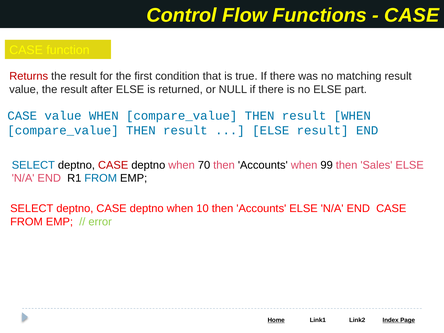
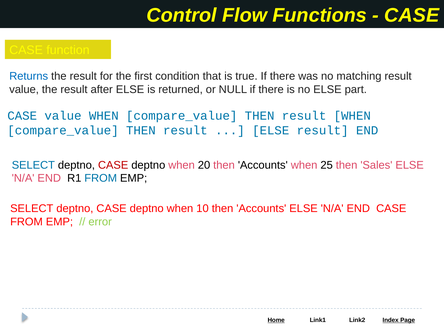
Returns colour: red -> blue (29, 76)
70: 70 -> 20 (204, 165)
99: 99 -> 25 (327, 165)
